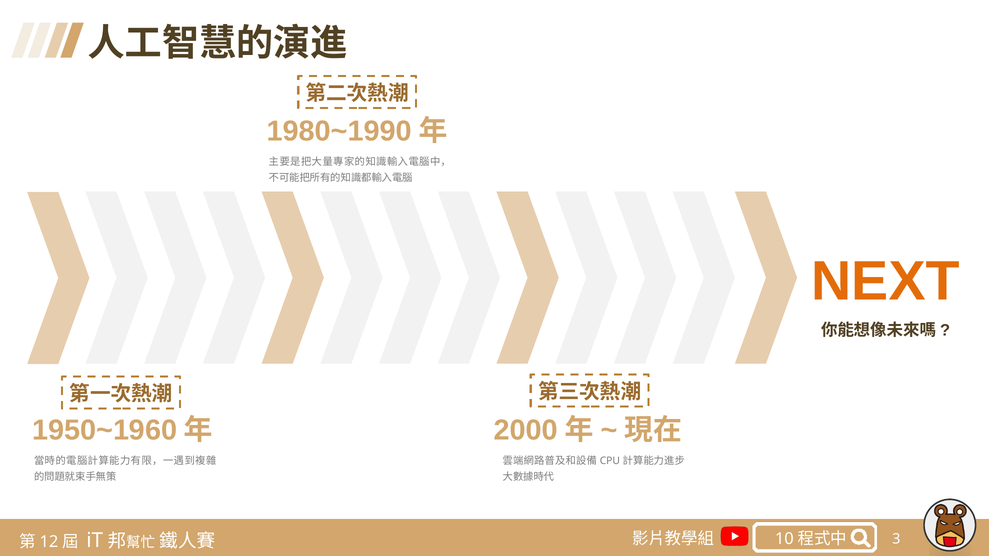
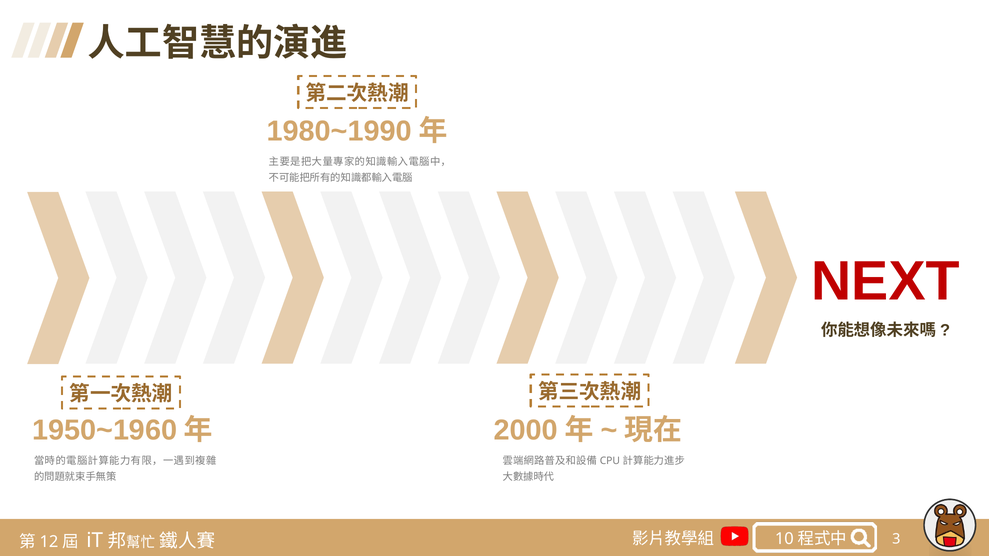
NEXT colour: orange -> red (885, 282)
